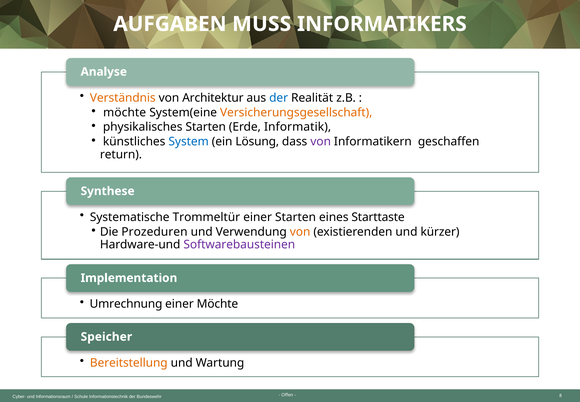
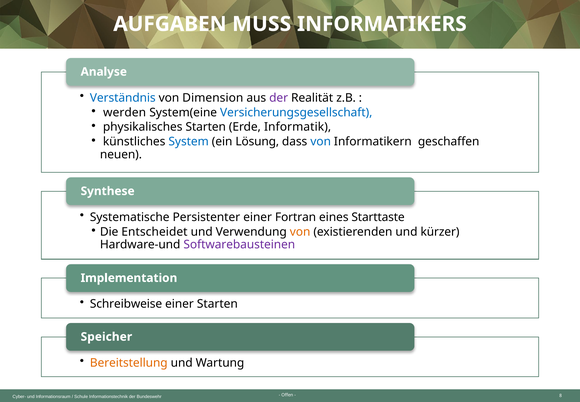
Verständnis colour: orange -> blue (123, 98)
Architektur: Architektur -> Dimension (213, 98)
der colour: blue -> purple (279, 98)
möchte: möchte -> werden (125, 112)
Versicherungsgesellschaft colour: orange -> blue (296, 112)
von colour: purple -> blue (321, 142)
return: return -> neuen (121, 154)
Trommeltür: Trommeltür -> Persistenter (206, 217)
einer Starten: Starten -> Fortran (296, 217)
Prozeduren: Prozeduren -> Entscheidet (154, 231)
Umrechnung: Umrechnung -> Schreibweise (126, 304)
einer Möchte: Möchte -> Starten (217, 304)
